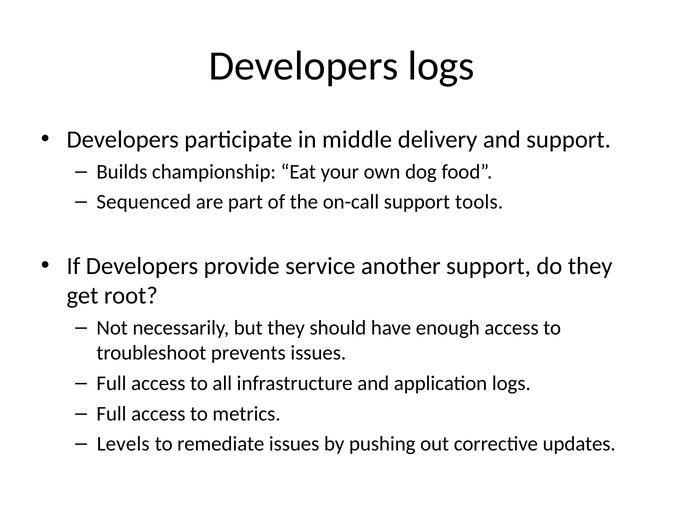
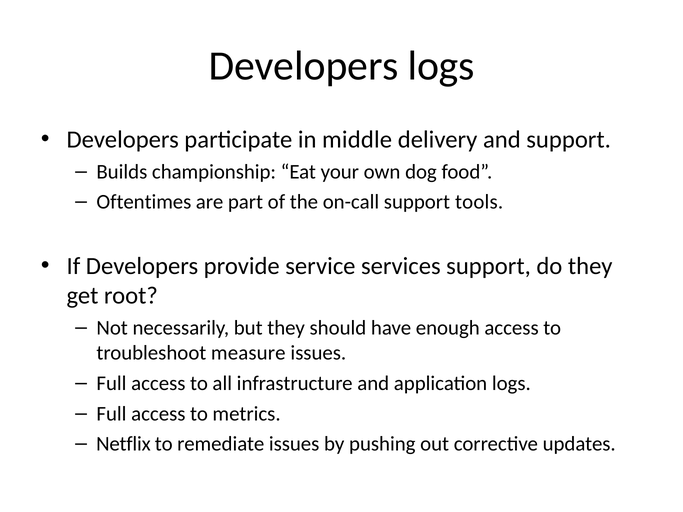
Sequenced: Sequenced -> Oftentimes (144, 202)
another: another -> services (401, 266)
prevents: prevents -> measure (248, 353)
Levels: Levels -> Netflix (123, 444)
